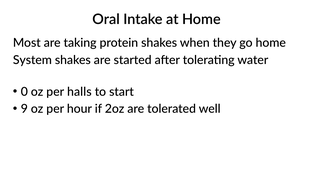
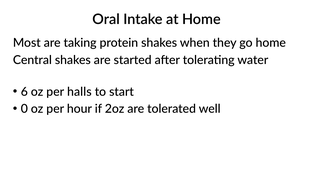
System: System -> Central (32, 60)
0: 0 -> 6 (24, 92)
9: 9 -> 0 (24, 109)
